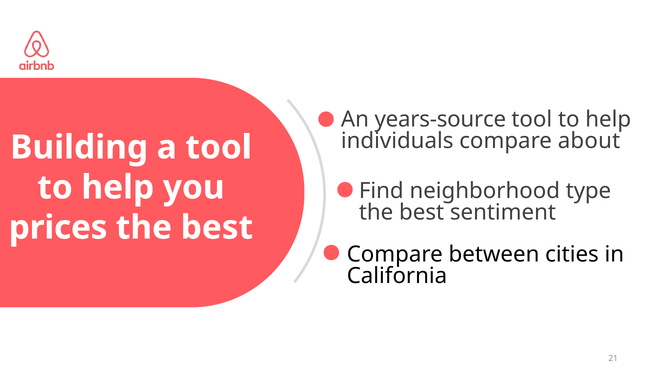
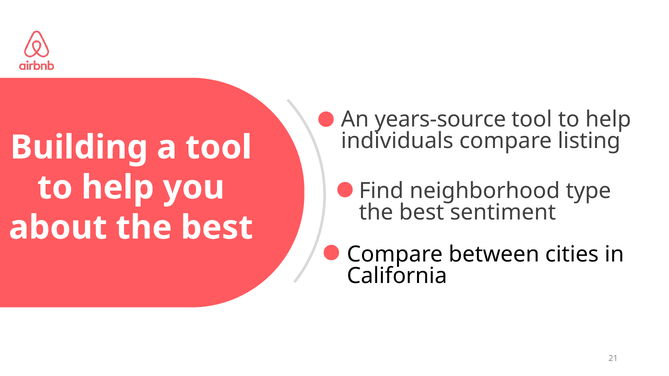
about: about -> listing (589, 141)
prices: prices -> about (58, 228)
